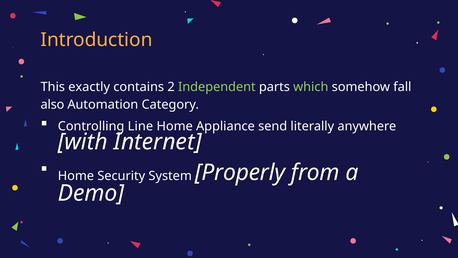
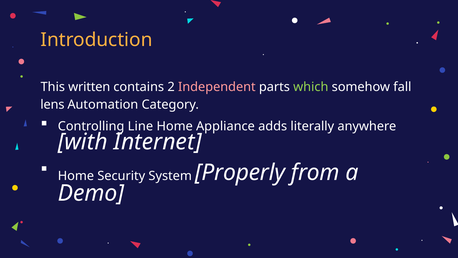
exactly: exactly -> written (89, 87)
Independent colour: light green -> pink (217, 87)
also: also -> lens (52, 104)
send: send -> adds (273, 126)
